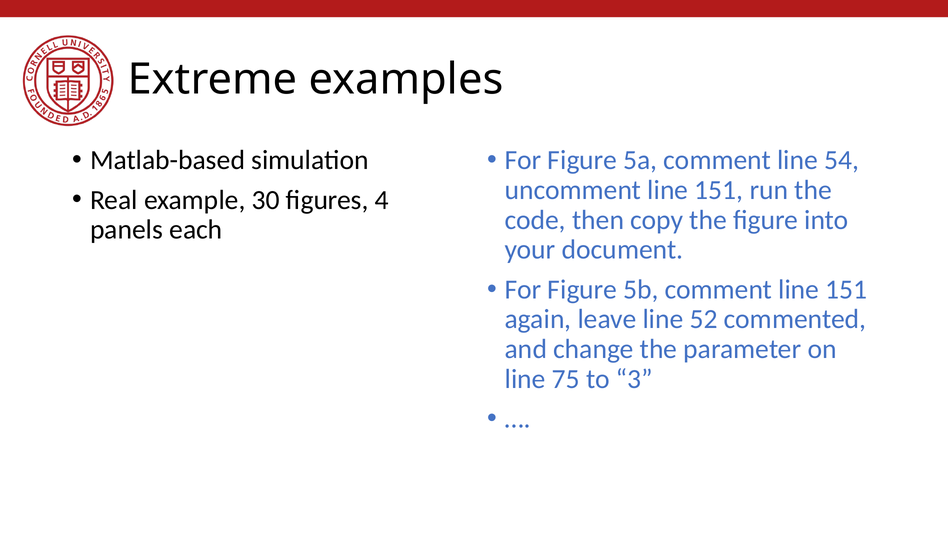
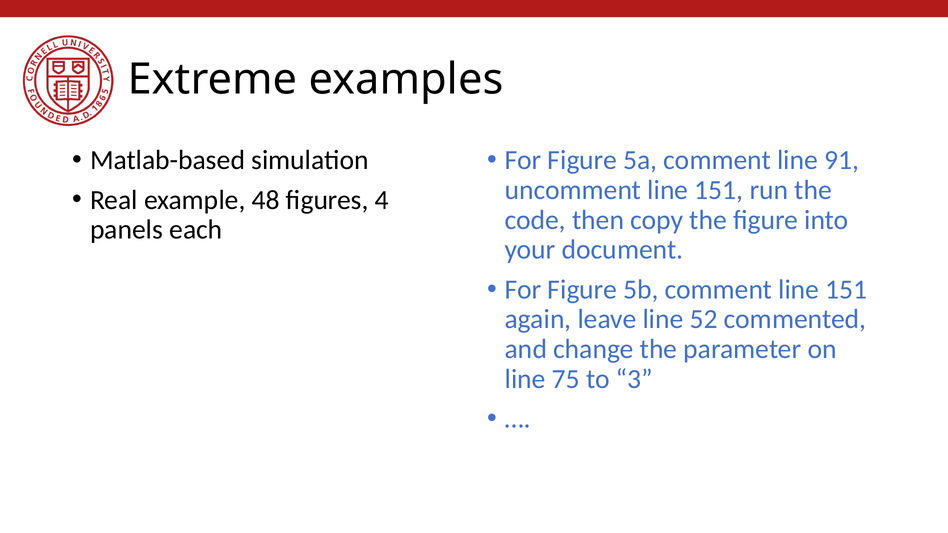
54: 54 -> 91 (842, 160)
30: 30 -> 48 (266, 200)
